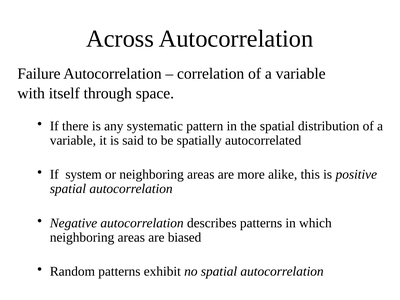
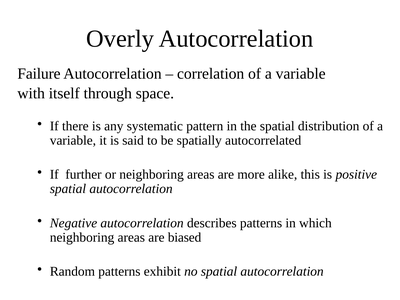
Across: Across -> Overly (120, 39)
system: system -> further (83, 175)
